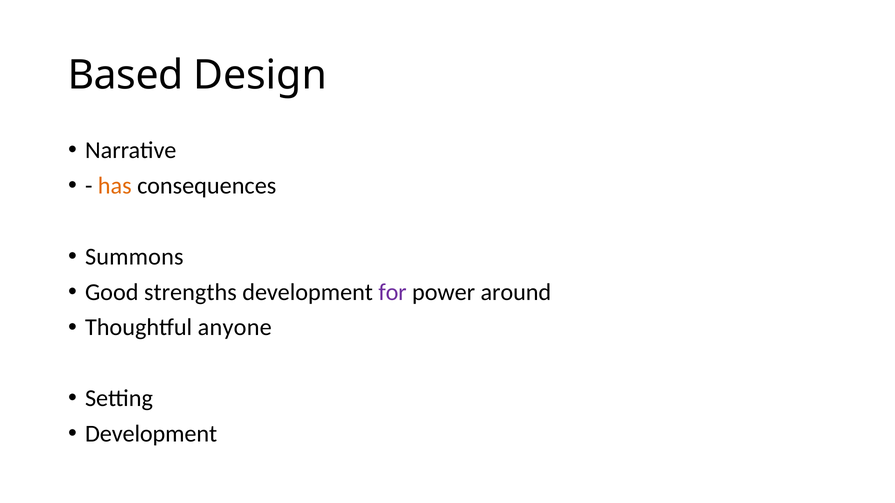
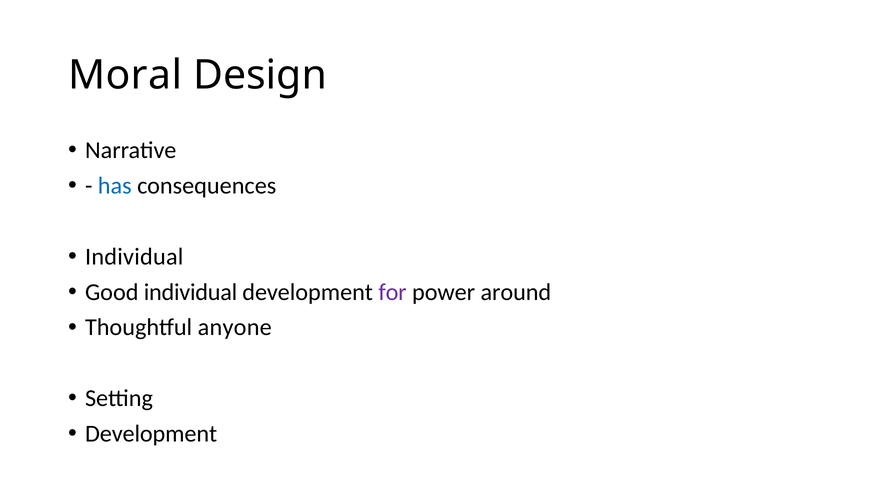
Based: Based -> Moral (125, 75)
has colour: orange -> blue (115, 186)
Summons: Summons -> Individual (134, 257)
Good strengths: strengths -> individual (191, 292)
